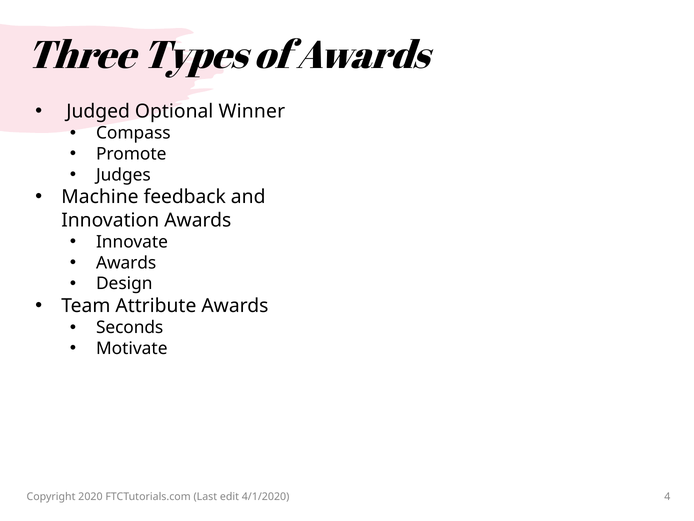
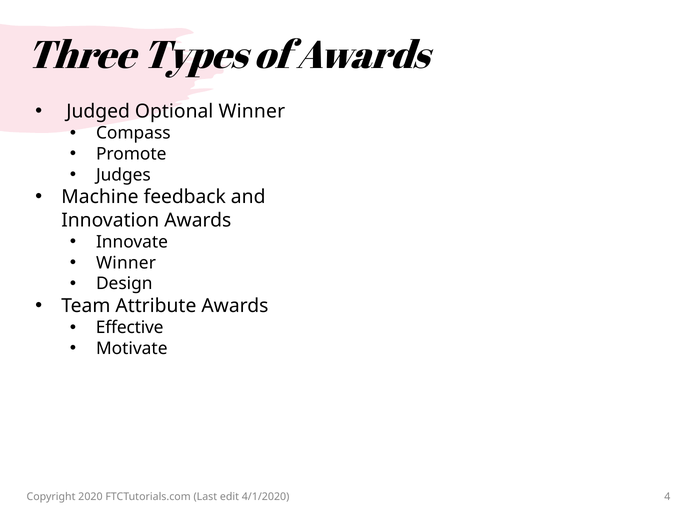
Awards: Awards -> Winner (126, 263)
Seconds: Seconds -> Effective (130, 327)
